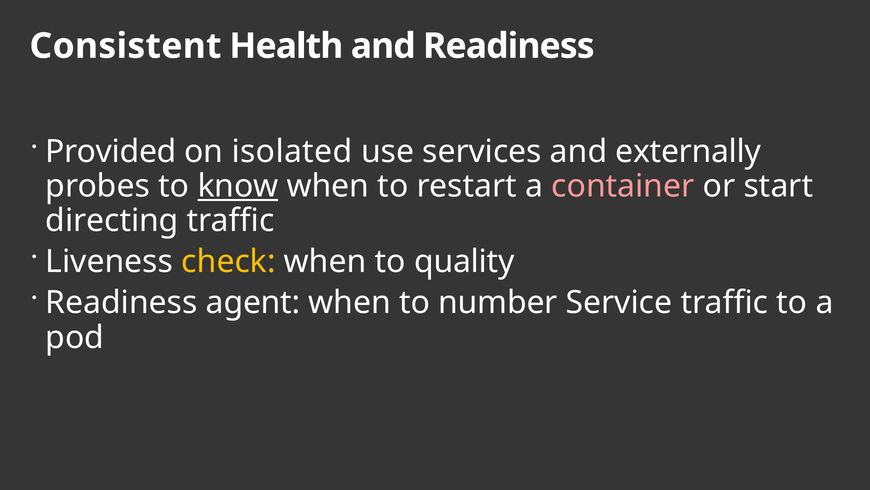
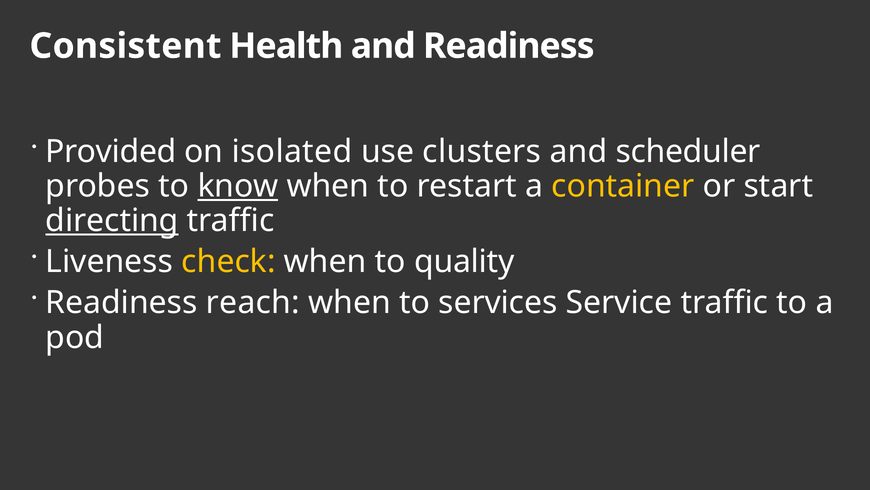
services: services -> clusters (482, 151)
externally: externally -> scheduler (688, 151)
container colour: pink -> yellow (623, 186)
directing underline: none -> present (112, 221)
agent: agent -> reach (253, 302)
number: number -> services (498, 302)
